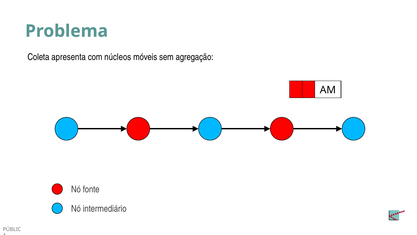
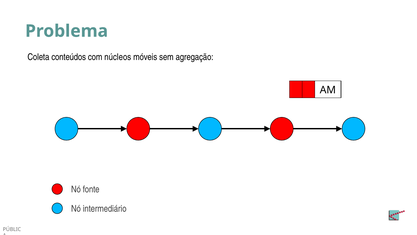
apresenta: apresenta -> conteúdos (69, 57)
